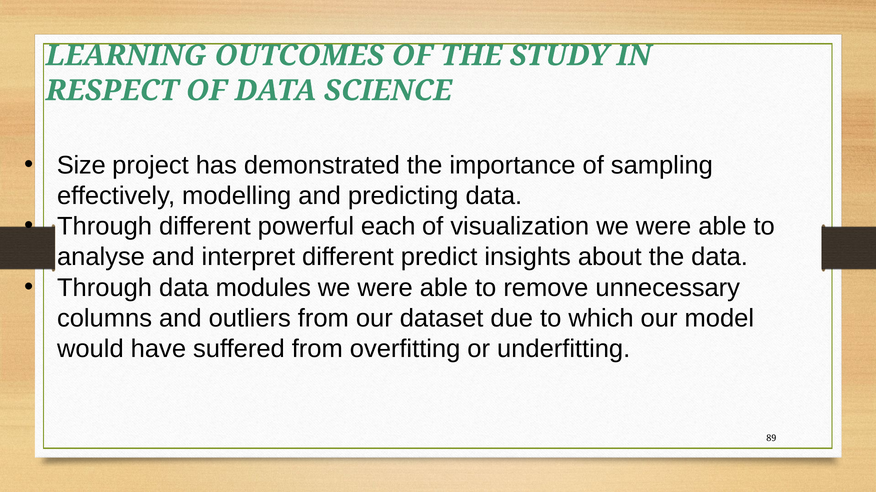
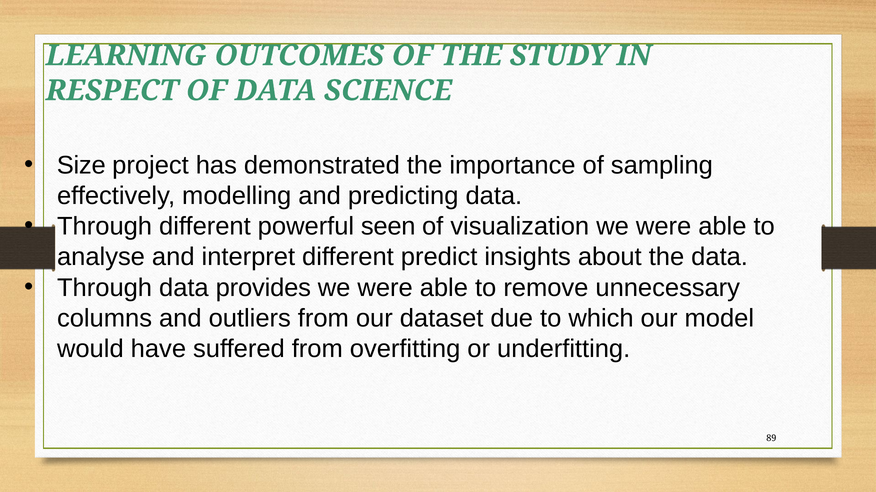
each: each -> seen (388, 227)
modules: modules -> provides (263, 288)
